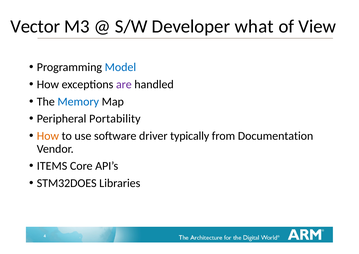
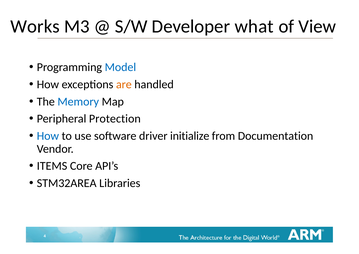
Vector: Vector -> Works (35, 26)
are colour: purple -> orange (124, 84)
Portability: Portability -> Protection (115, 119)
How colour: orange -> blue (48, 136)
typically: typically -> initialize (190, 136)
STM32DOES: STM32DOES -> STM32AREA (67, 183)
